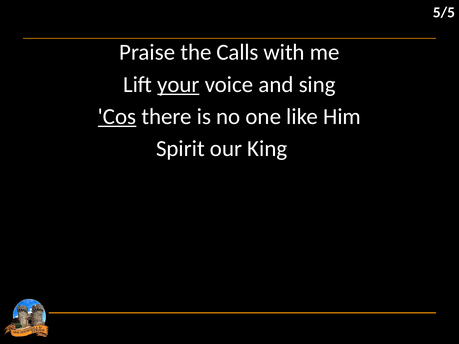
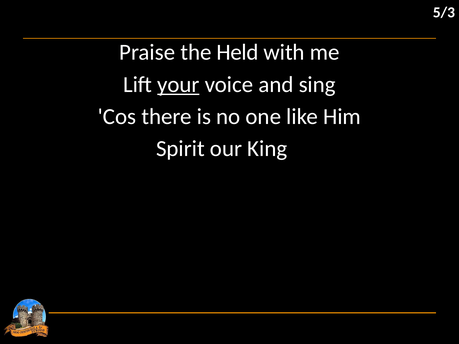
5/5: 5/5 -> 5/3 (444, 12)
Calls: Calls -> Held (238, 52)
Cos underline: present -> none (117, 117)
